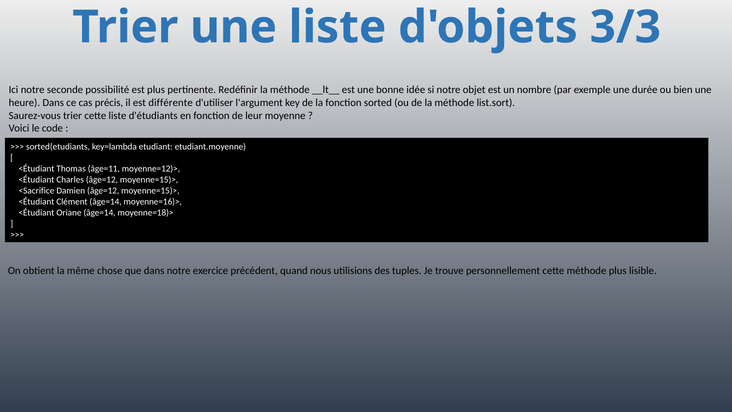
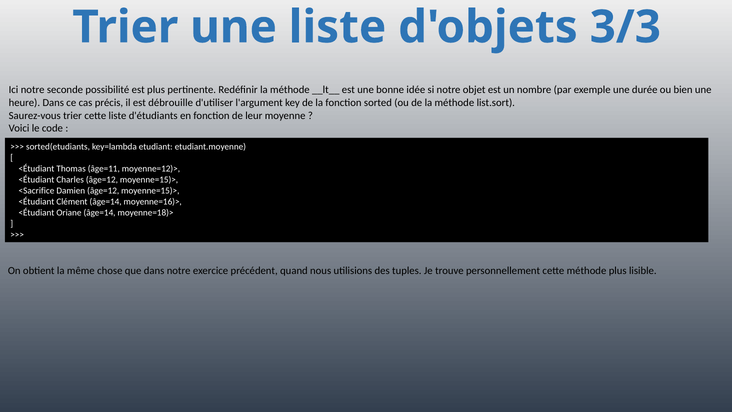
différente: différente -> débrouille (171, 103)
